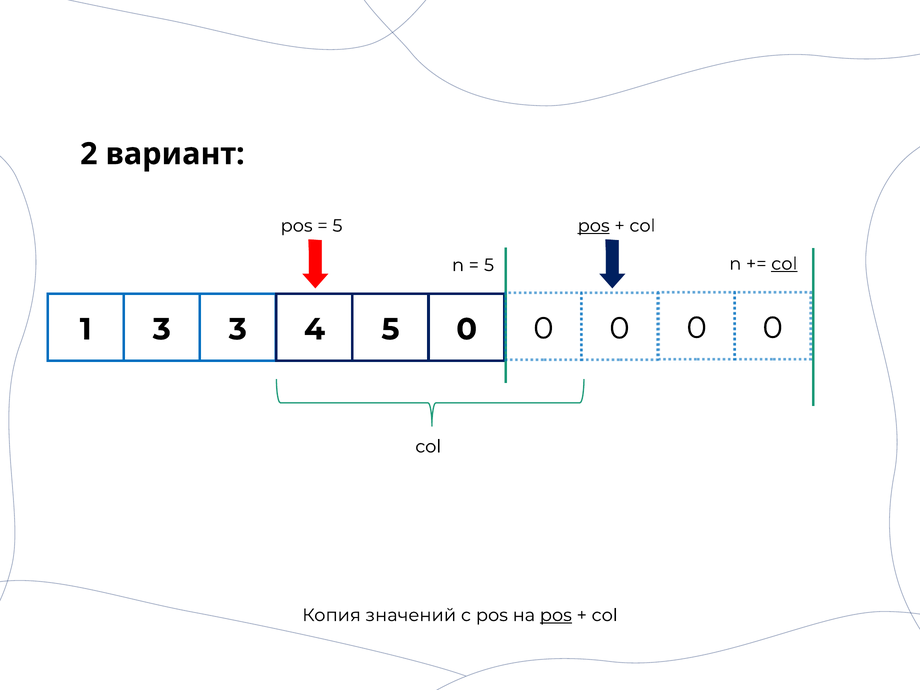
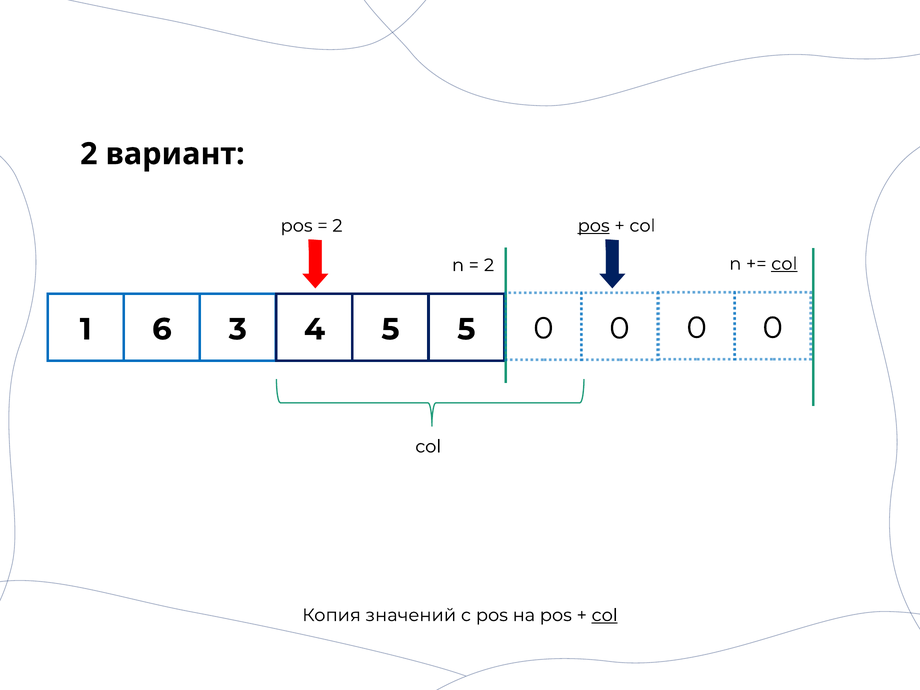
5: 5 -> 2 (337, 226)
5: 5 -> 2 (489, 265)
1 3: 3 -> 6 (162, 329)
5 0: 0 -> 5 (466, 329)
pos underline: present -> none (556, 615)
col underline: none -> present (605, 615)
